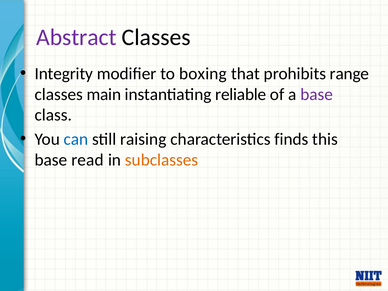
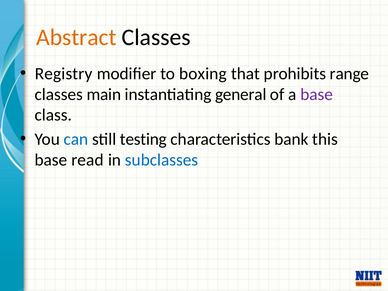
Abstract colour: purple -> orange (76, 37)
Integrity: Integrity -> Registry (64, 74)
reliable: reliable -> general (241, 94)
raising: raising -> testing (143, 139)
finds: finds -> bank (291, 139)
subclasses colour: orange -> blue (162, 160)
